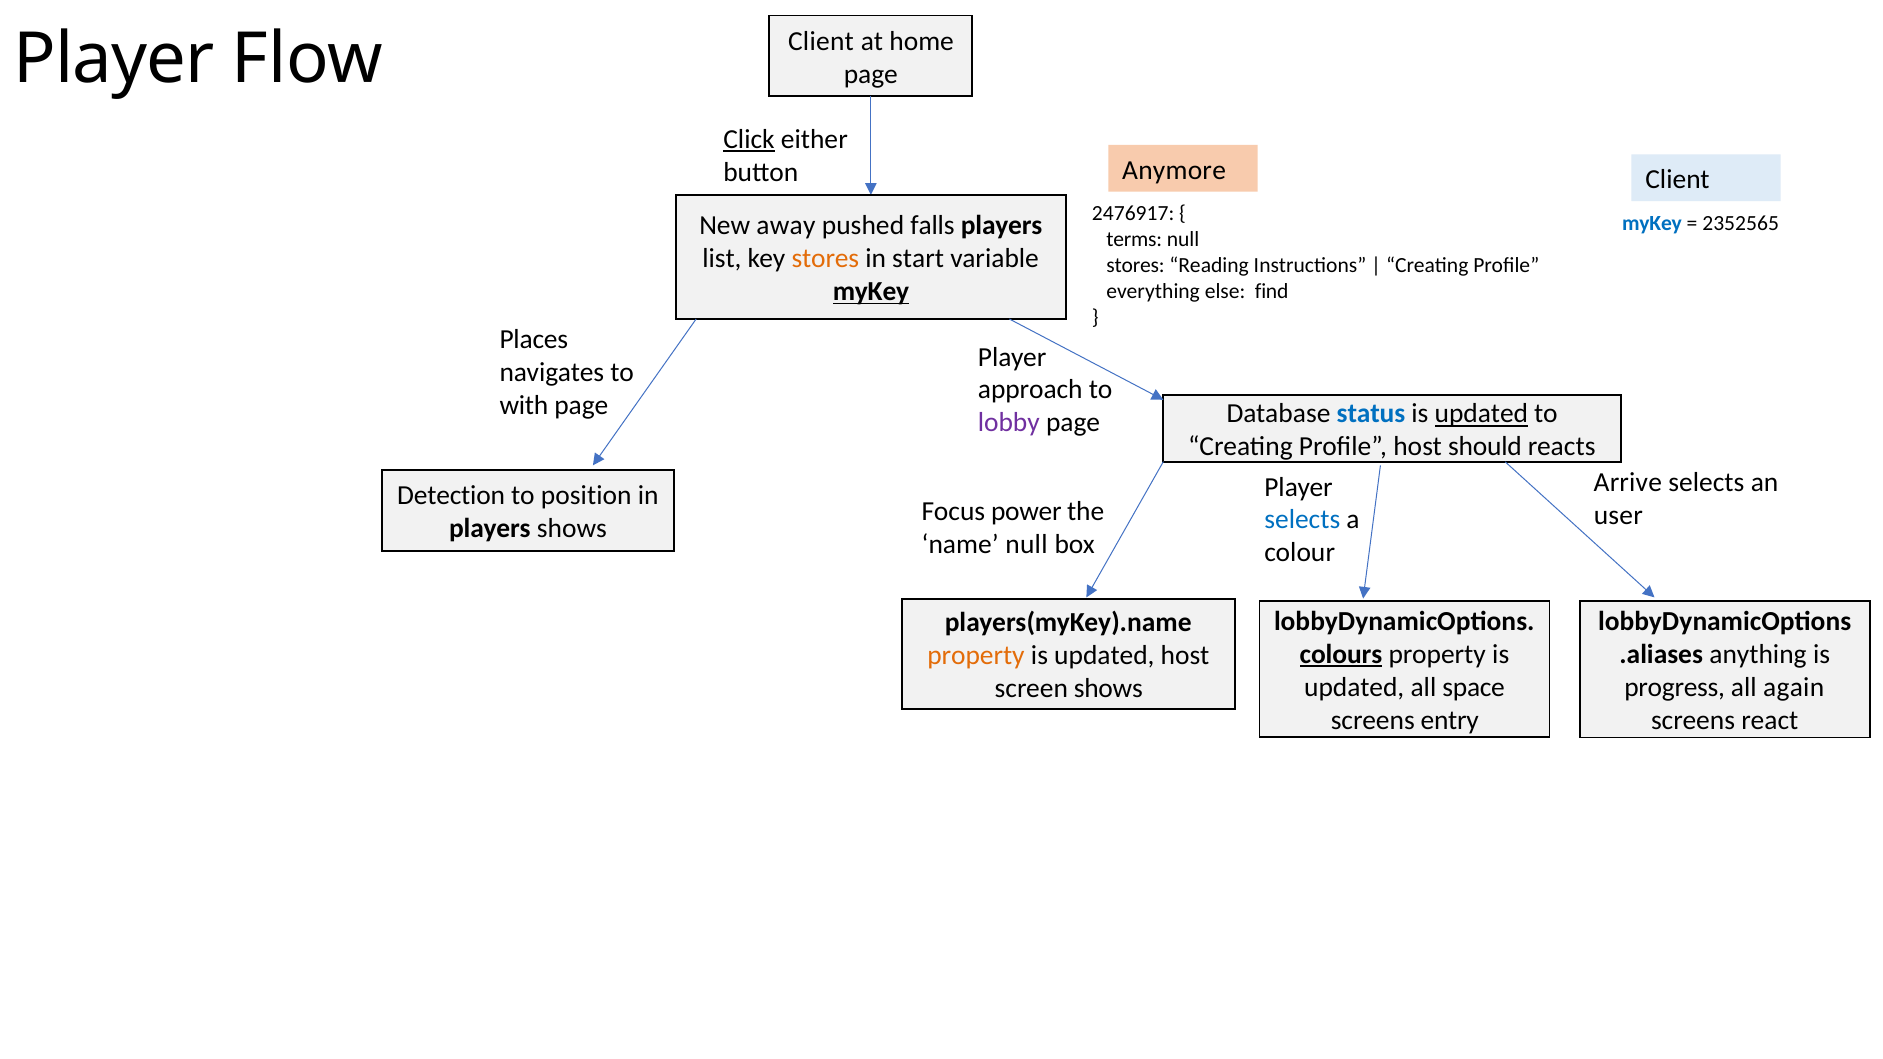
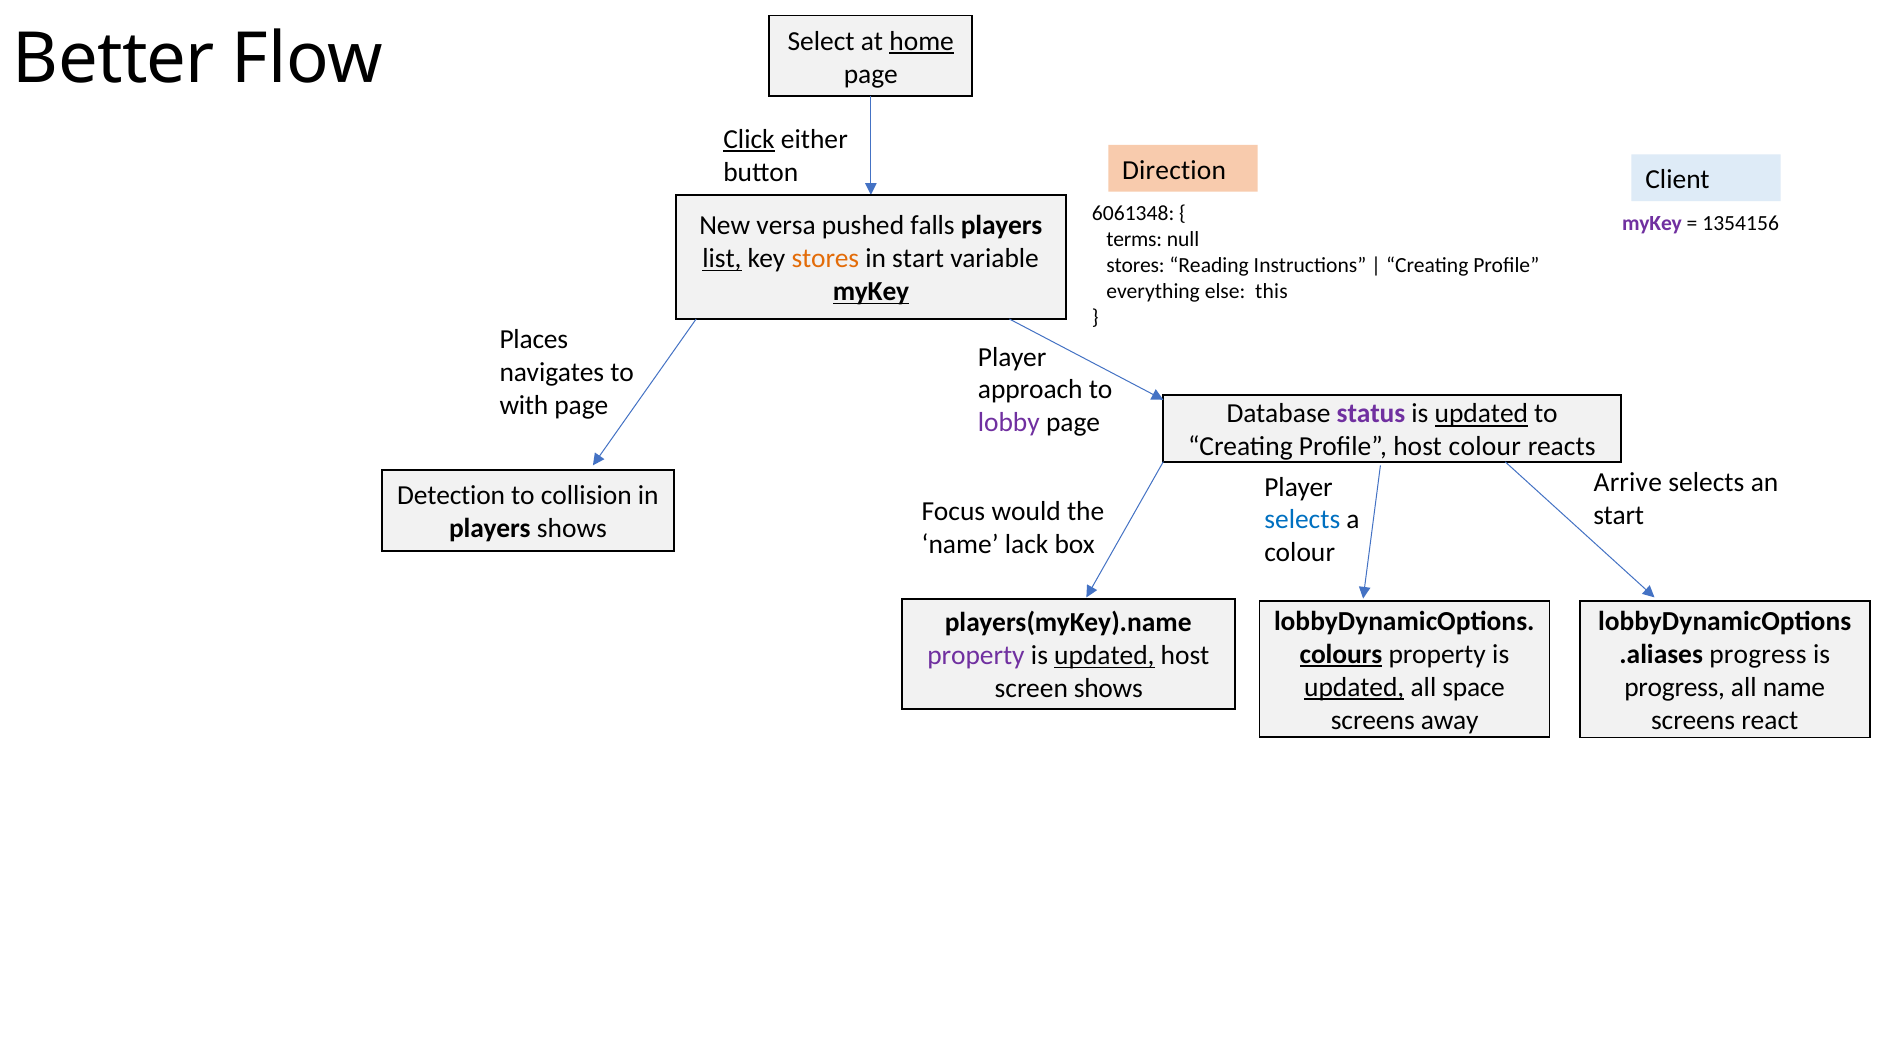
Player: Player -> Better (114, 59)
Flow Client: Client -> Select (821, 41)
home underline: none -> present (922, 41)
Anymore: Anymore -> Direction (1174, 170)
2476917: 2476917 -> 6061348 (1133, 214)
myKey colour: blue -> purple (1652, 223)
2352565: 2352565 -> 1354156 (1741, 223)
away: away -> versa (786, 226)
list underline: none -> present (722, 259)
find: find -> this (1271, 292)
status colour: blue -> purple (1371, 414)
host should: should -> colour (1485, 447)
position: position -> collision (586, 496)
power: power -> would (1026, 511)
user: user -> start (1619, 516)
name null: null -> lack (1027, 544)
.aliases anything: anything -> progress (1758, 655)
property colour: orange -> purple (976, 656)
updated underline: none -> present (1104, 656)
updated underline: none -> present (1354, 687)
all again: again -> name (1794, 688)
entry: entry -> away (1450, 720)
